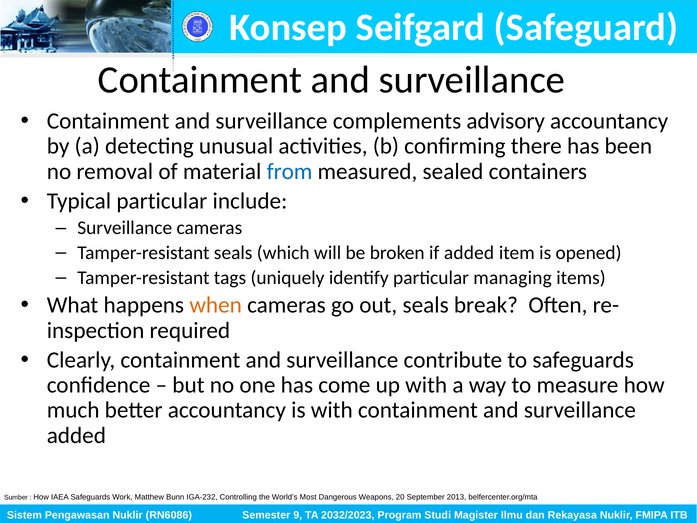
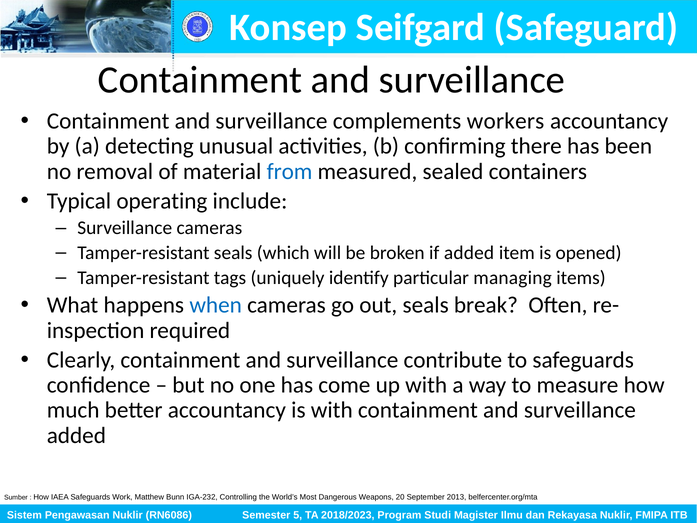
advisory: advisory -> workers (506, 121)
Typical particular: particular -> operating (162, 201)
when colour: orange -> blue (216, 305)
9: 9 -> 5 (298, 515)
2032/2023: 2032/2023 -> 2018/2023 (348, 515)
